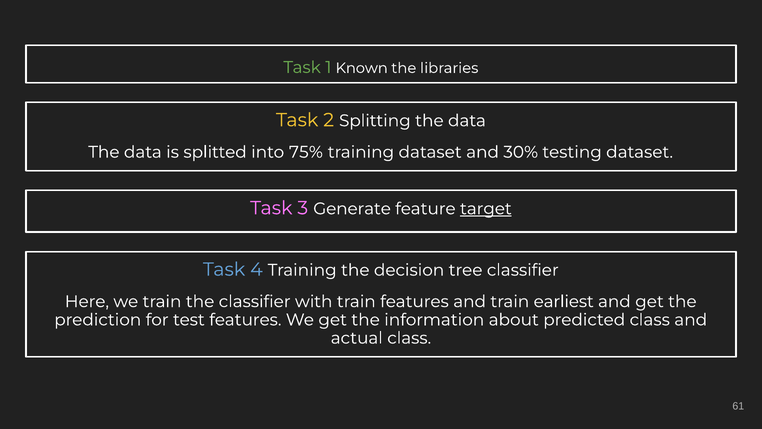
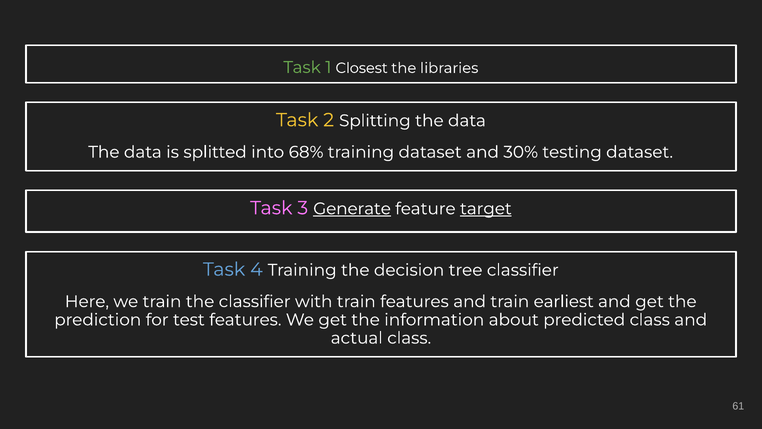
Known: Known -> Closest (362, 68)
75%: 75% -> 68% (306, 152)
Generate underline: none -> present (352, 209)
